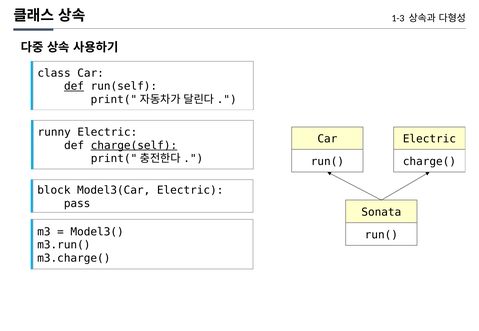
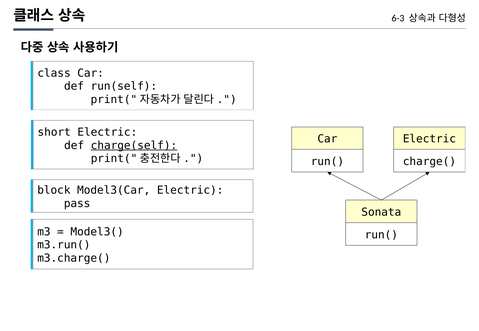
1-3: 1-3 -> 6-3 (398, 18)
def underline: present -> none (74, 86)
runny: runny -> short (54, 132)
